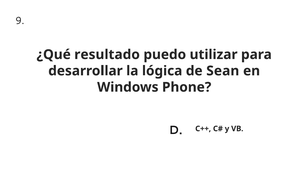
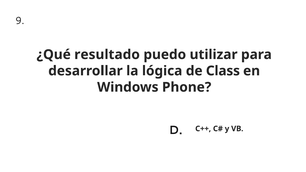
Sean: Sean -> Class (223, 71)
